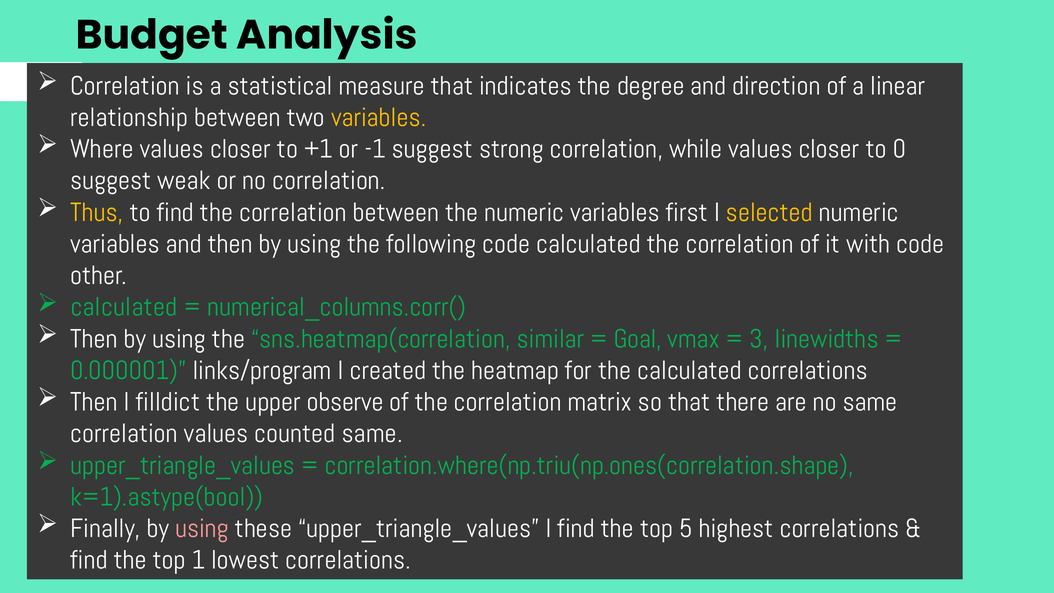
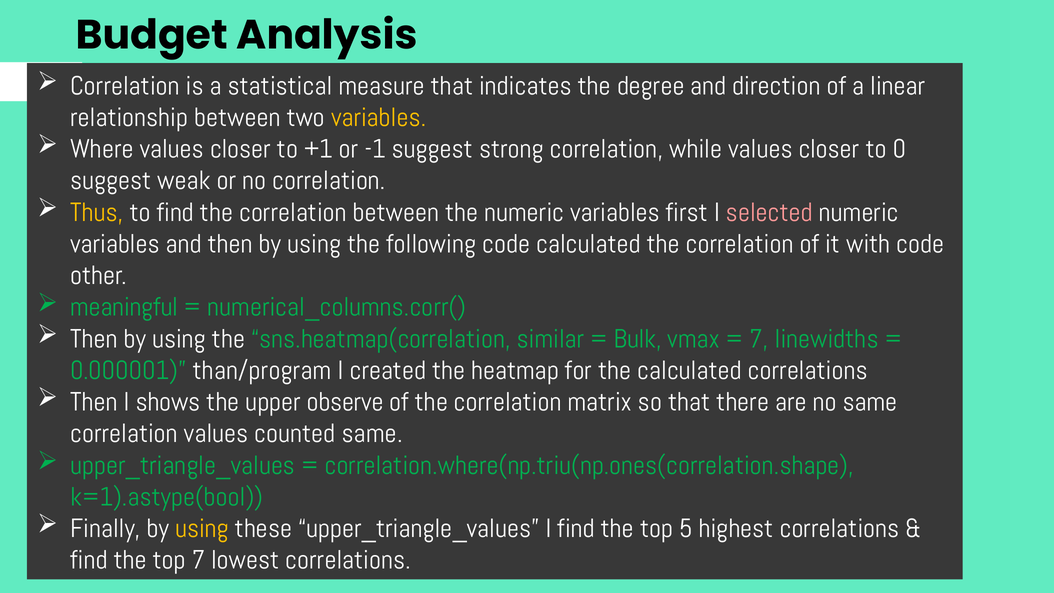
selected colour: yellow -> pink (769, 212)
calculated: calculated -> meaningful (124, 307)
Goal: Goal -> Bulk (638, 339)
3: 3 -> 7 (759, 339)
links/program: links/program -> than/program (262, 370)
filldict: filldict -> shows (168, 402)
using colour: pink -> yellow (202, 529)
top 1: 1 -> 7 (199, 560)
